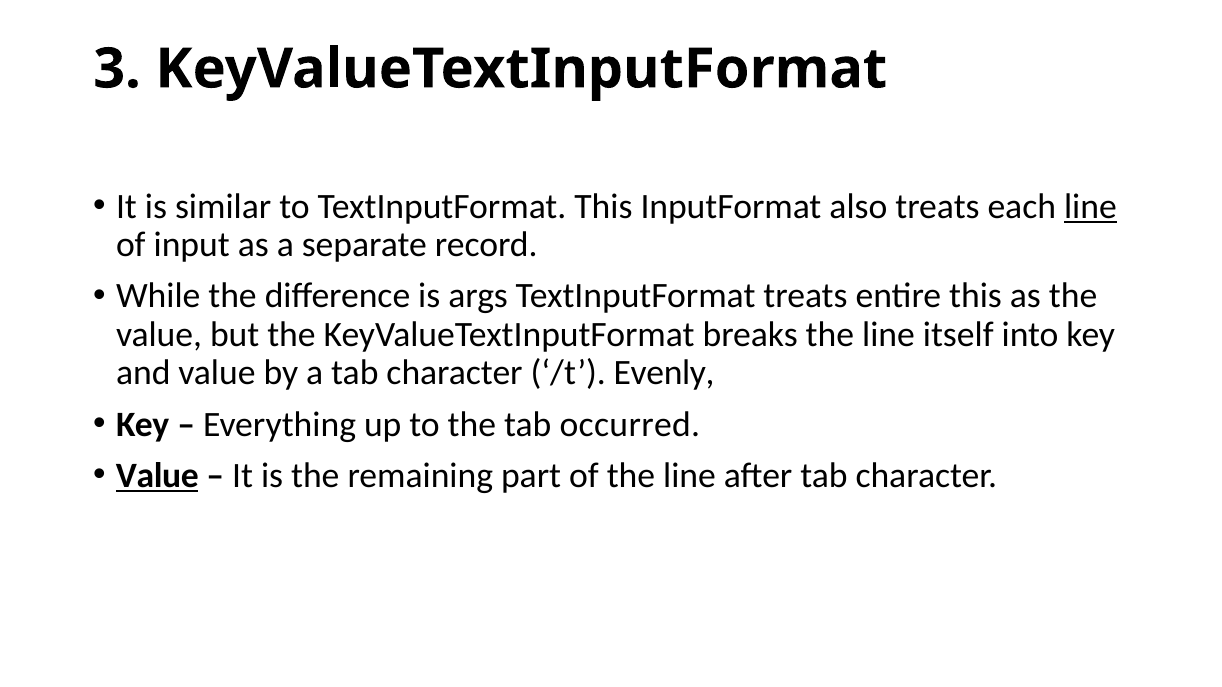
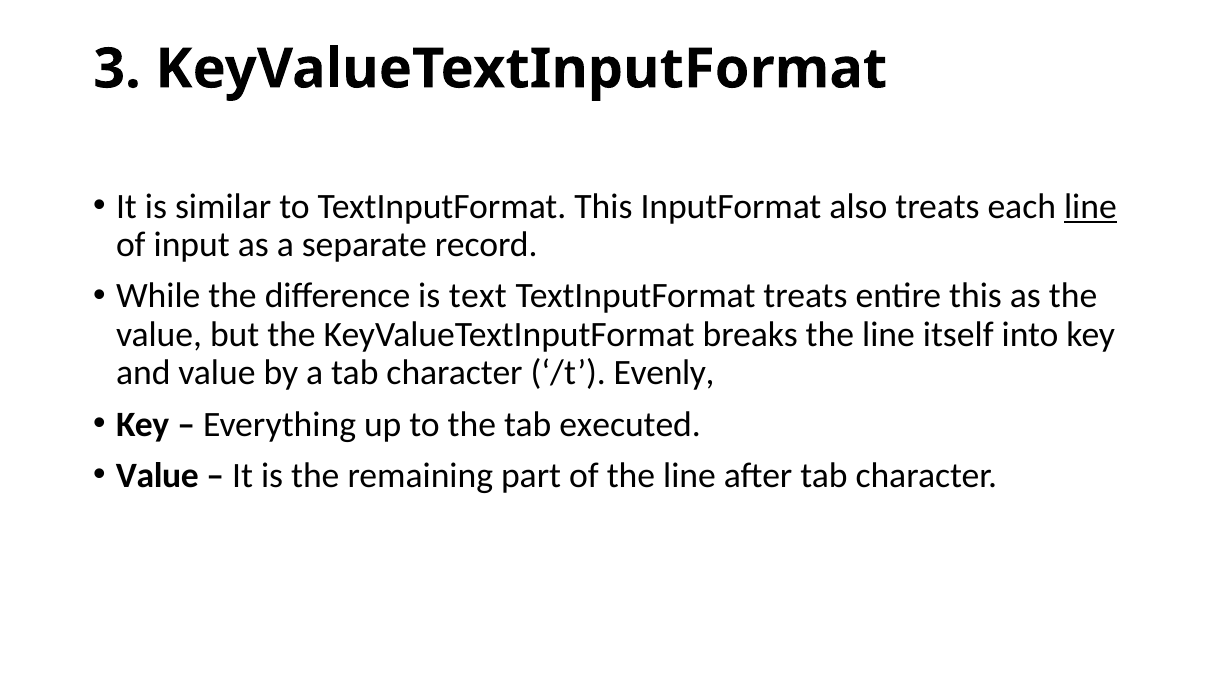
args: args -> text (478, 296)
occurred: occurred -> executed (630, 425)
Value underline: present -> none (157, 476)
